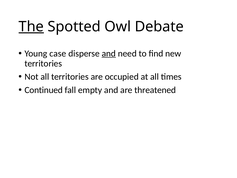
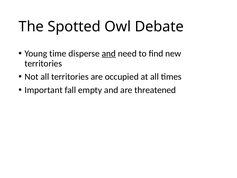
The underline: present -> none (31, 27)
case: case -> time (58, 53)
Continued: Continued -> Important (44, 90)
